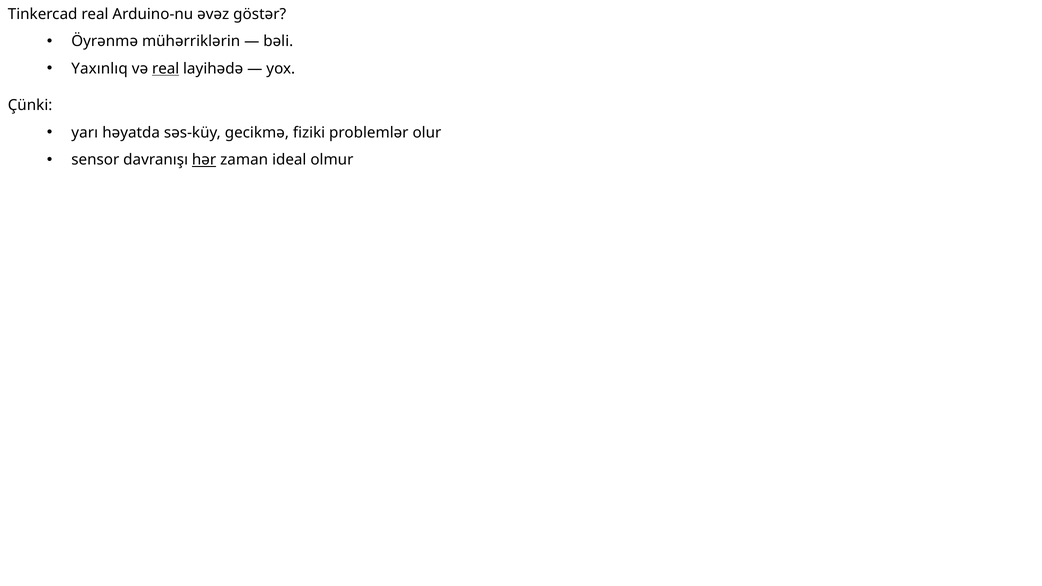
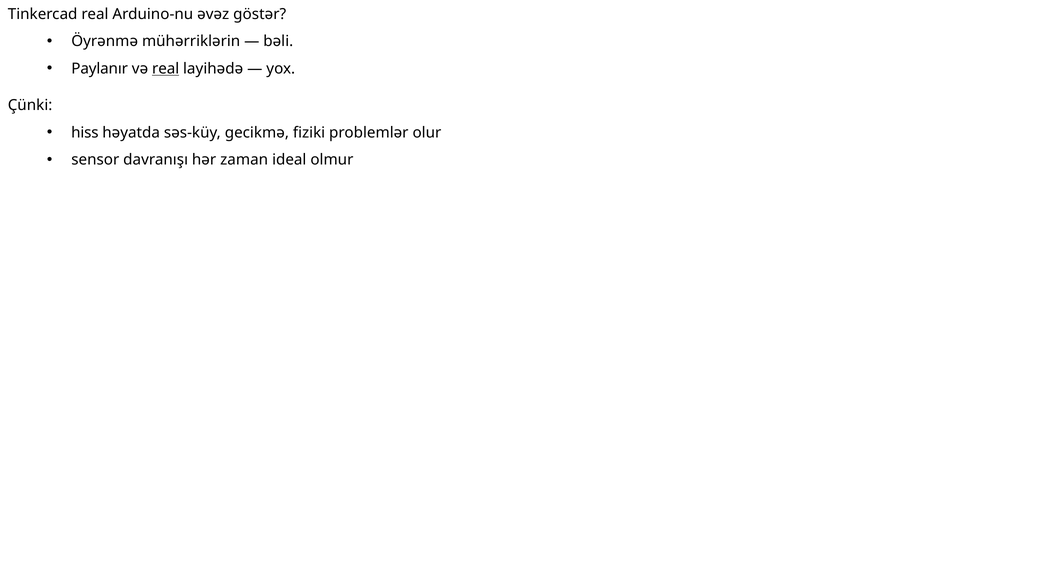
Yaxınlıq: Yaxınlıq -> Paylanır (100, 69)
yarı: yarı -> hiss (85, 133)
hər underline: present -> none (204, 160)
